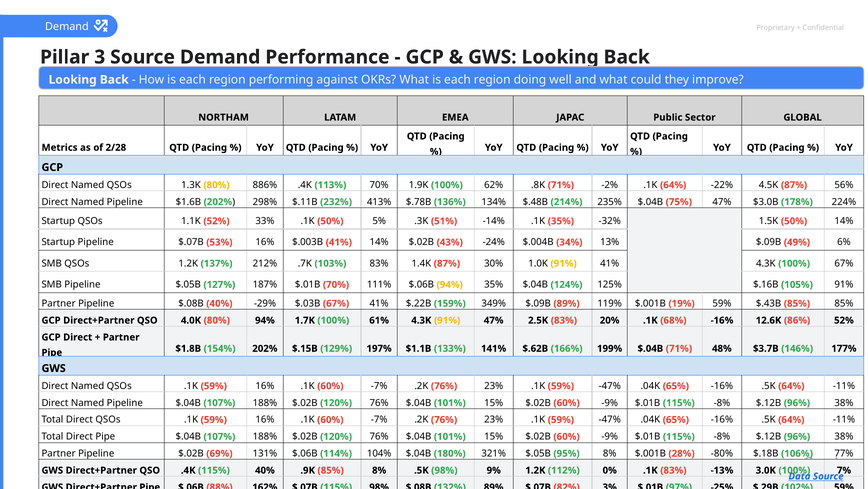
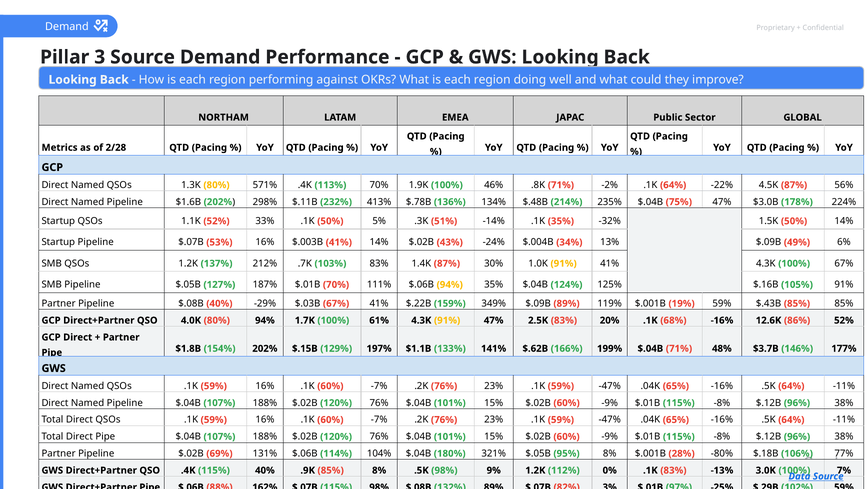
886%: 886% -> 571% (265, 185)
62%: 62% -> 46% (494, 185)
